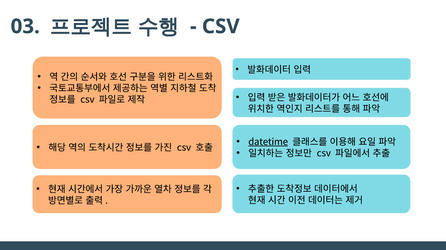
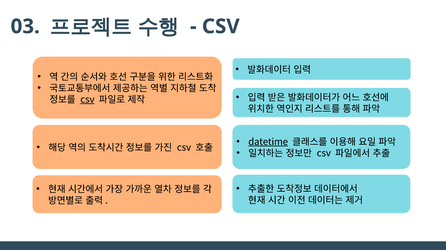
csv underline: none -> present (87, 100)
